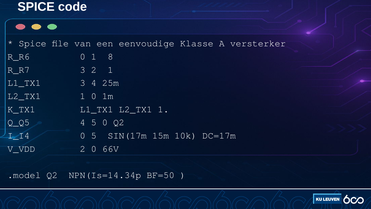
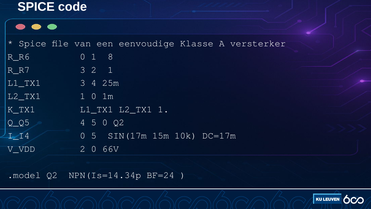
BF=50: BF=50 -> BF=24 (161, 175)
